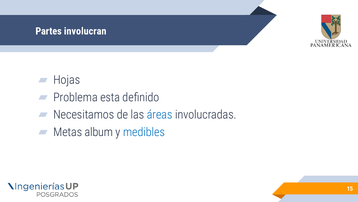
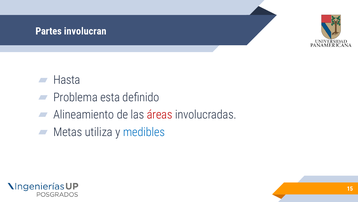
Hojas: Hojas -> Hasta (67, 80)
Necesitamos: Necesitamos -> Alineamiento (84, 114)
áreas colour: blue -> red (160, 114)
album: album -> utiliza (99, 132)
